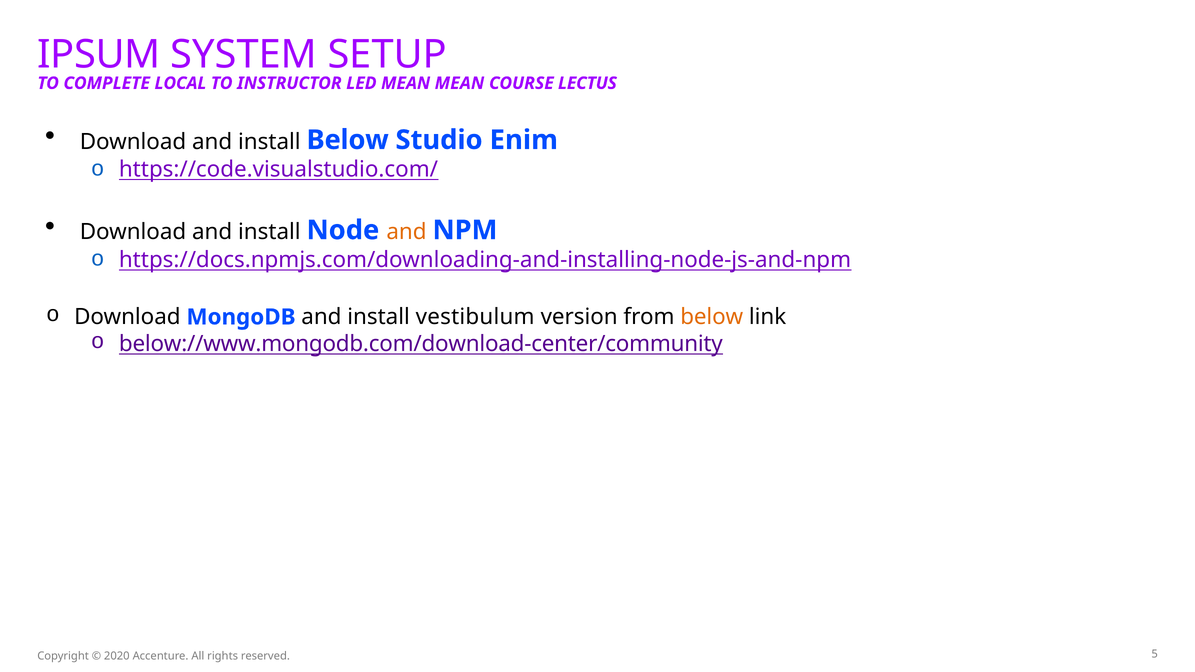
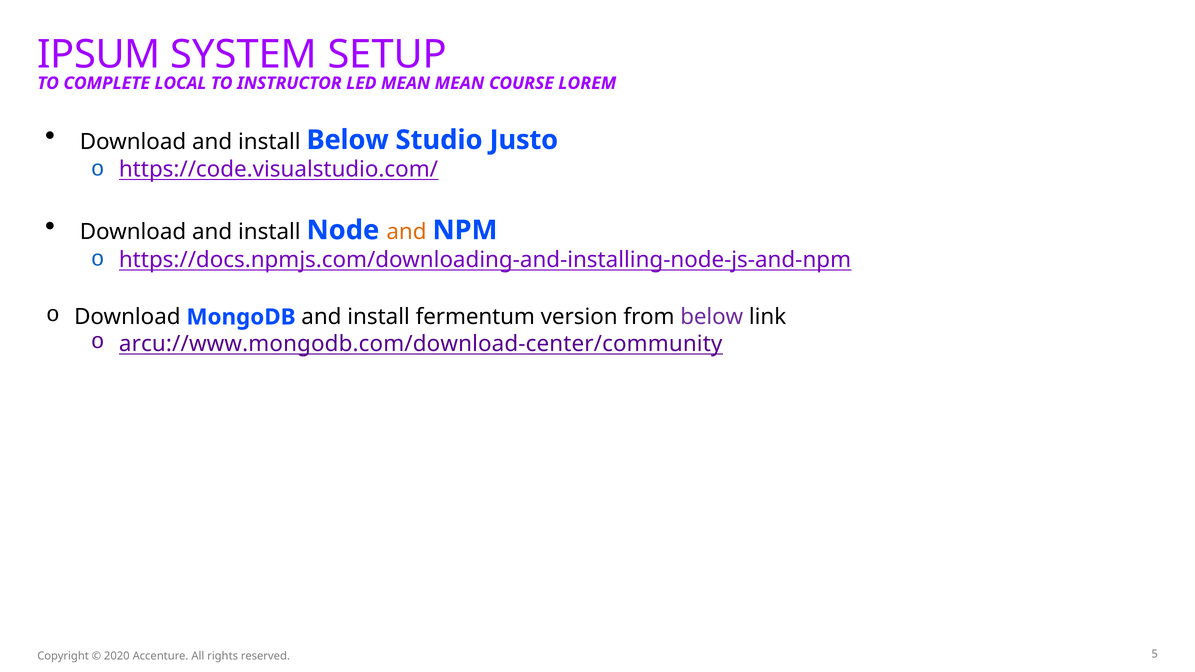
LECTUS: LECTUS -> LOREM (587, 83)
Enim: Enim -> Justo (524, 140)
vestibulum: vestibulum -> fermentum (475, 317)
below colour: orange -> purple (712, 317)
below://www.mongodb.com/download-center/community: below://www.mongodb.com/download-center/community -> arcu://www.mongodb.com/download-center/community (421, 344)
